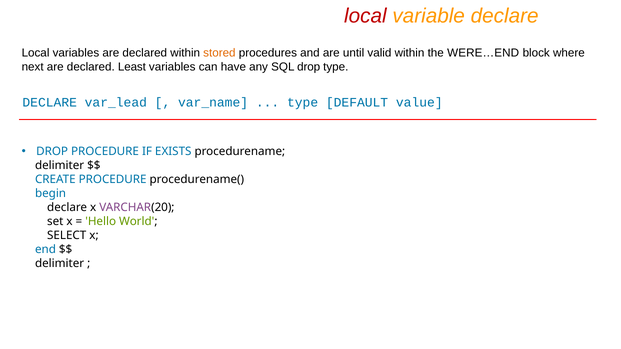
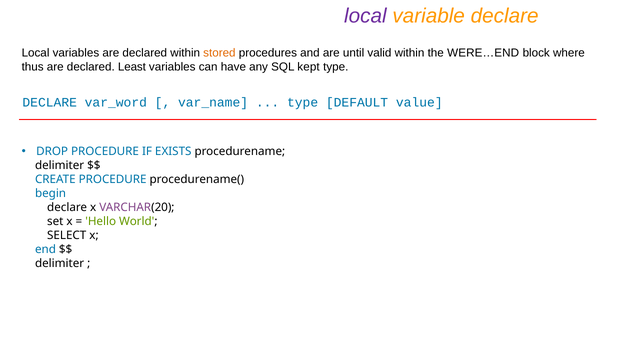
local colour: red -> purple (365, 16)
next: next -> thus (33, 67)
SQL drop: drop -> kept (309, 67)
var_lead: var_lead -> var_word (116, 103)
